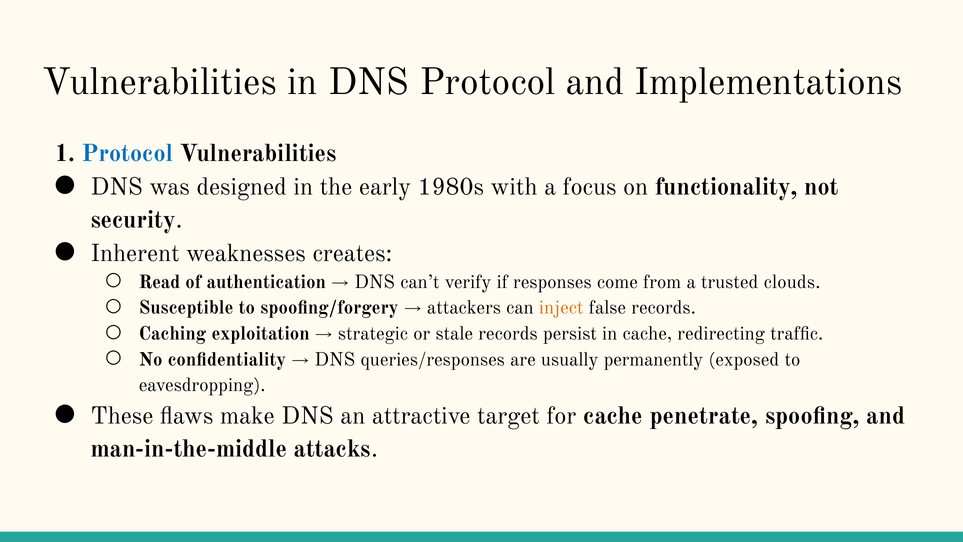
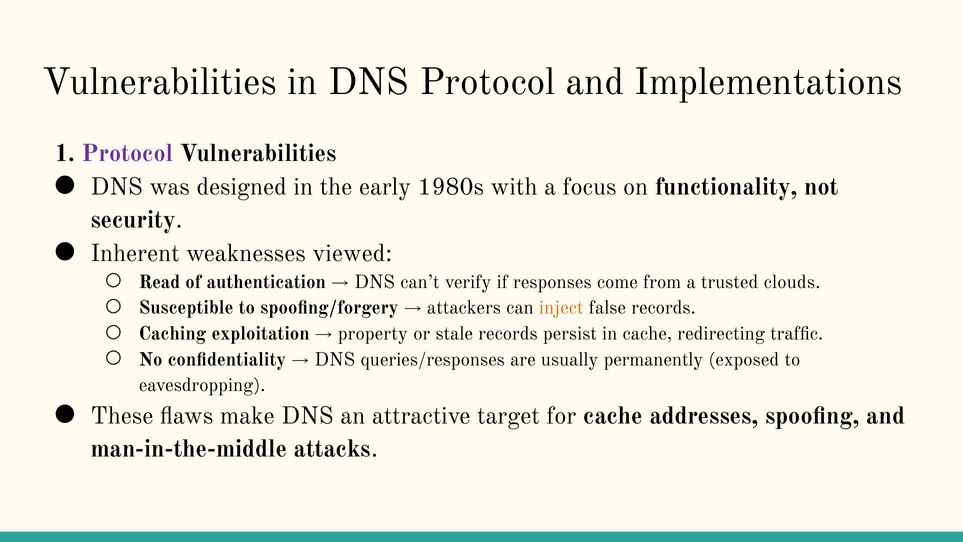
Protocol colour: blue -> purple (128, 153)
creates: creates -> viewed (352, 253)
strategic: strategic -> property (373, 333)
penetrate: penetrate -> addresses (704, 415)
